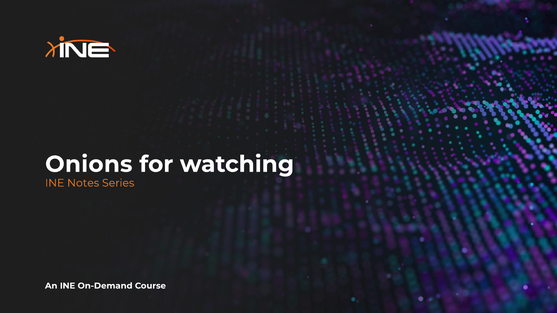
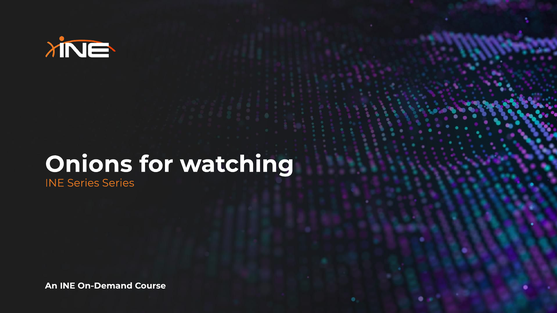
INE Notes: Notes -> Series (83, 183)
